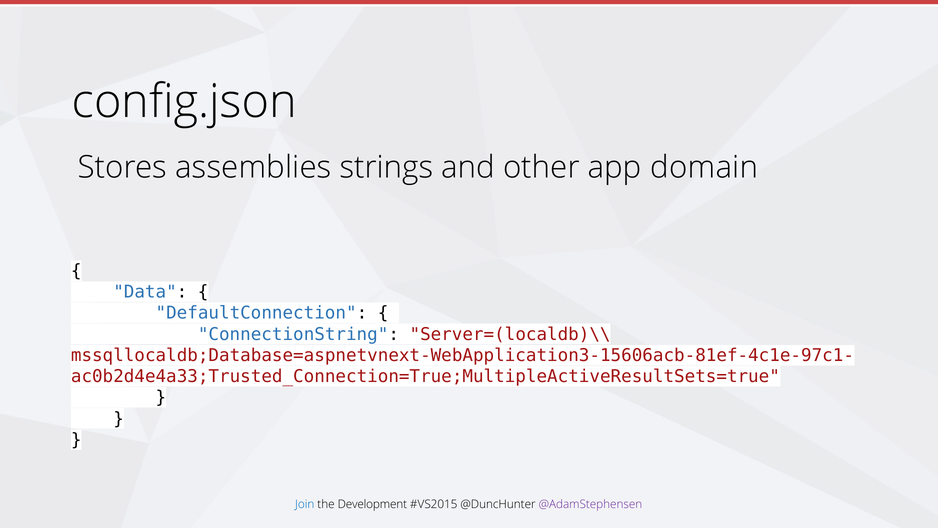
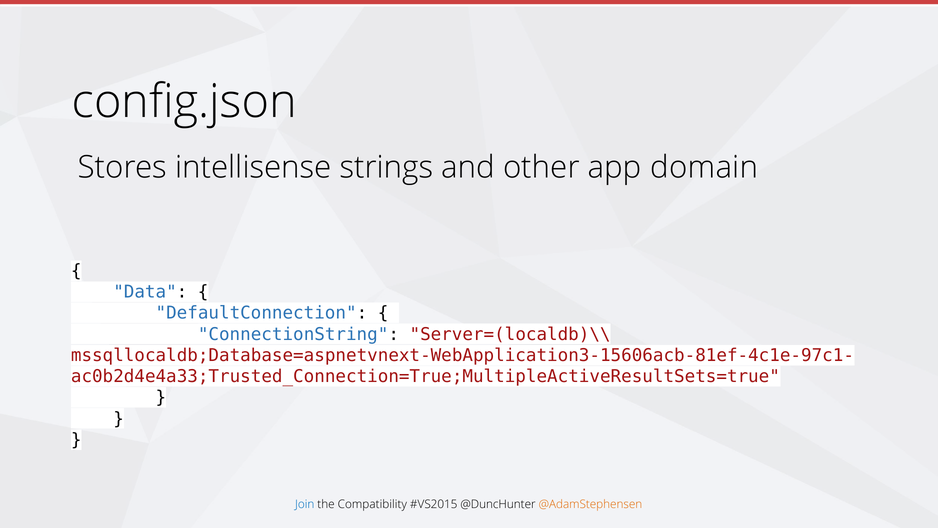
assemblies: assemblies -> intellisense (253, 167)
Development: Development -> Compatibility (372, 504)
@AdamStephensen colour: purple -> orange (590, 504)
